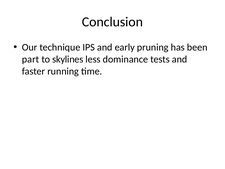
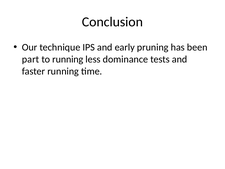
to skylines: skylines -> running (68, 59)
